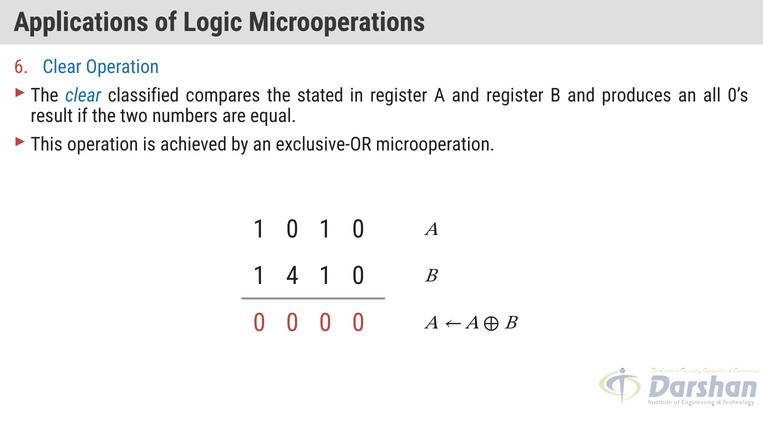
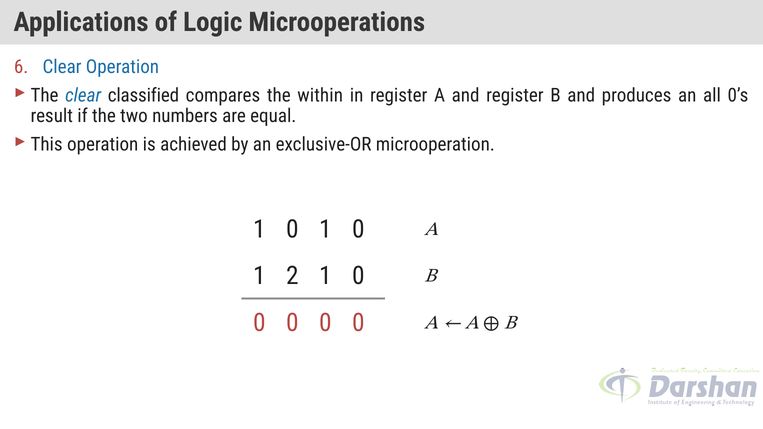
stated: stated -> within (320, 96)
4: 4 -> 2 (293, 276)
